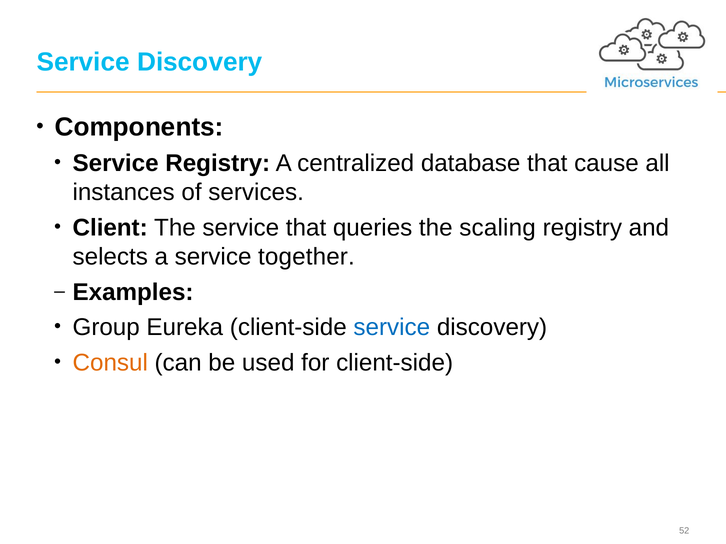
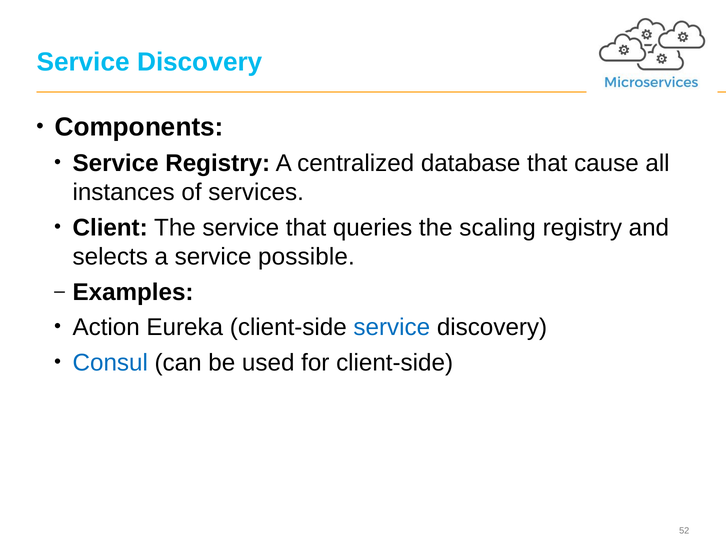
together: together -> possible (306, 257)
Group: Group -> Action (106, 328)
Consul colour: orange -> blue (110, 363)
